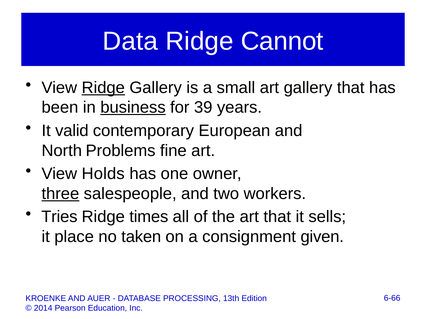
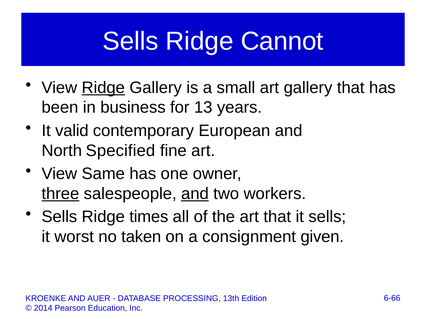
Data: Data -> Sells (130, 41)
business underline: present -> none (133, 108)
39: 39 -> 13 (203, 108)
Problems: Problems -> Specified (120, 151)
Holds: Holds -> Same (103, 174)
and underline: none -> present (195, 194)
Tries: Tries -> Sells (59, 217)
place: place -> worst (74, 237)
